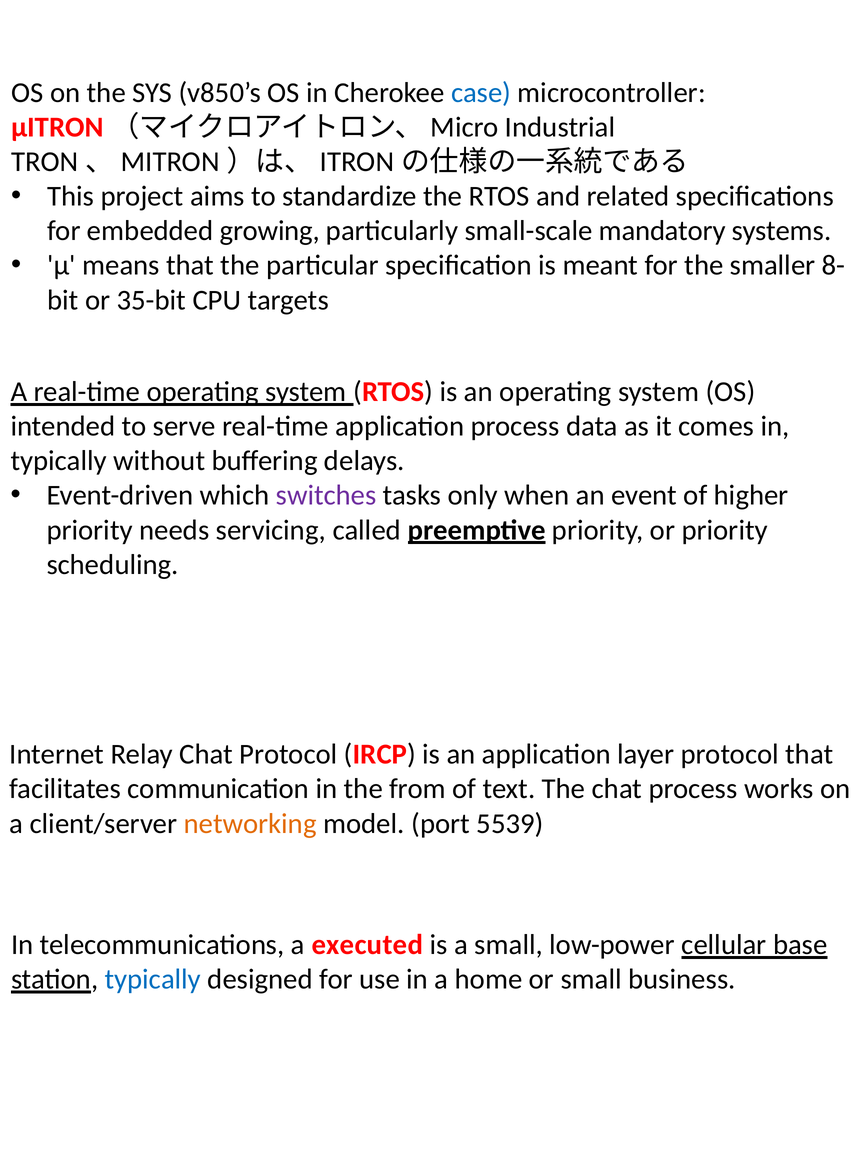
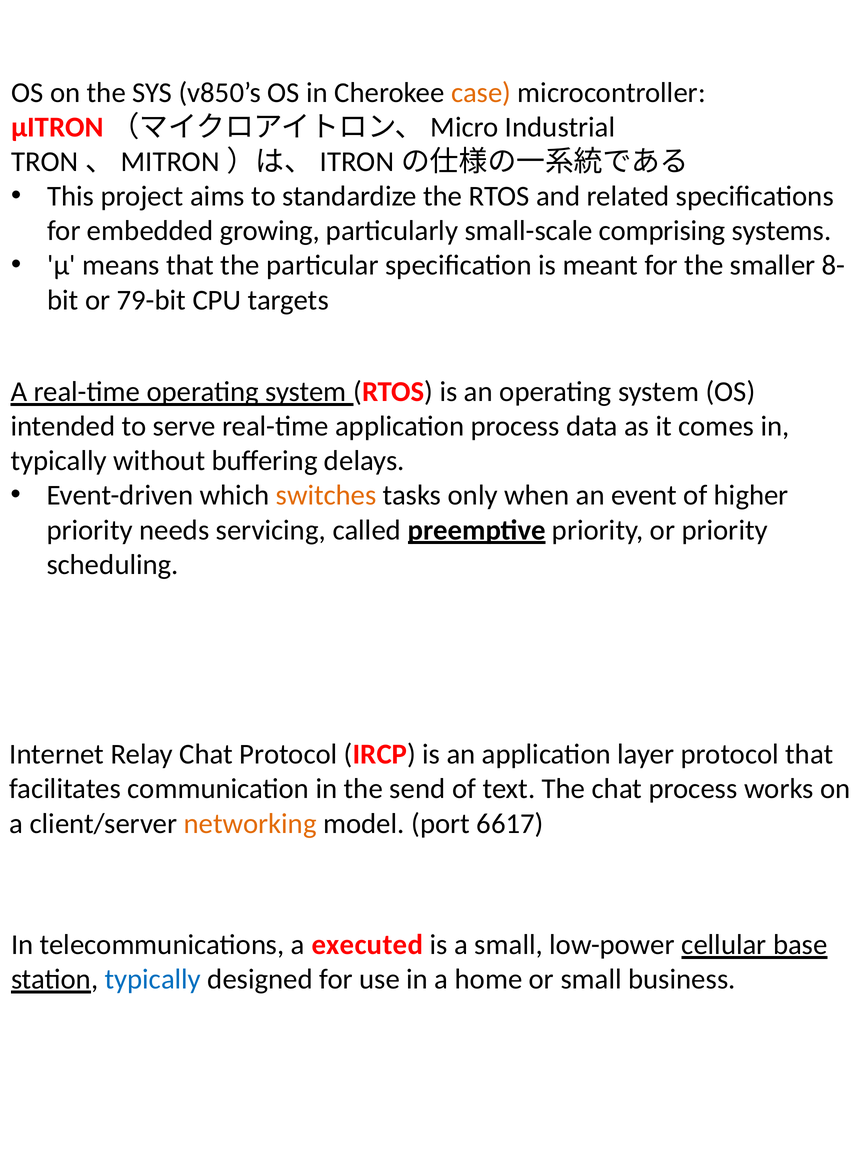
case colour: blue -> orange (481, 93)
mandatory: mandatory -> comprising (662, 231)
35-bit: 35-bit -> 79-bit (151, 300)
switches colour: purple -> orange (326, 496)
from: from -> send (417, 790)
5539: 5539 -> 6617 (510, 824)
